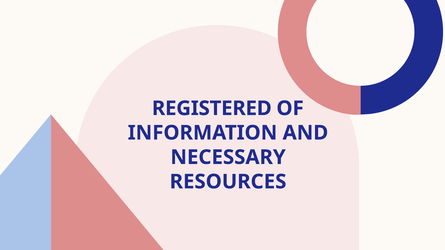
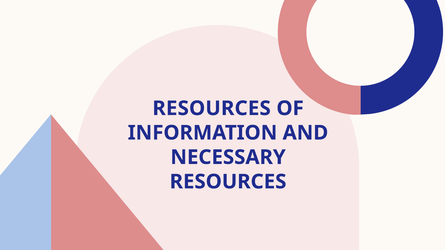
REGISTERED: REGISTERED -> RESOURCES (212, 108)
